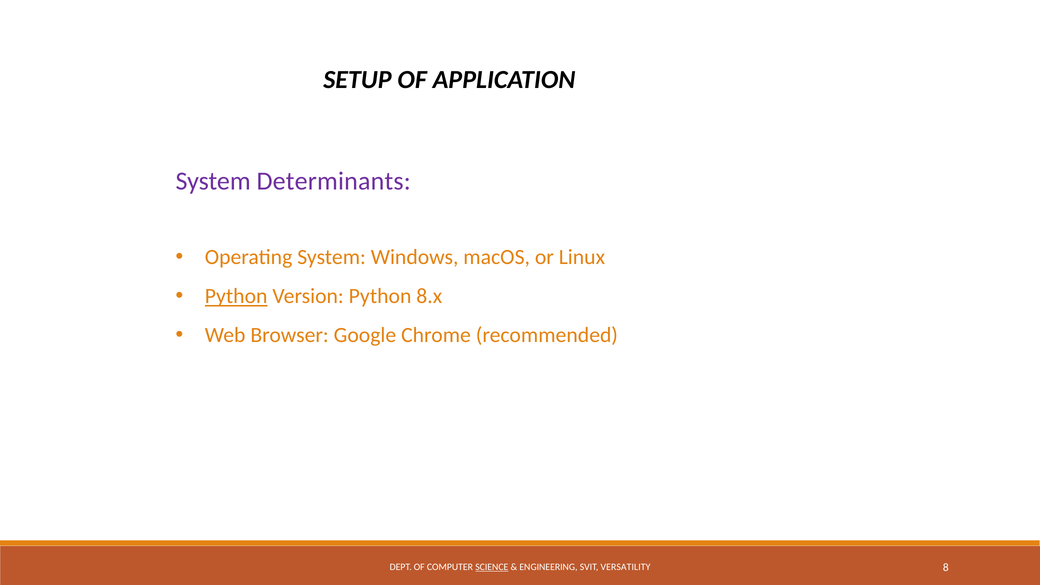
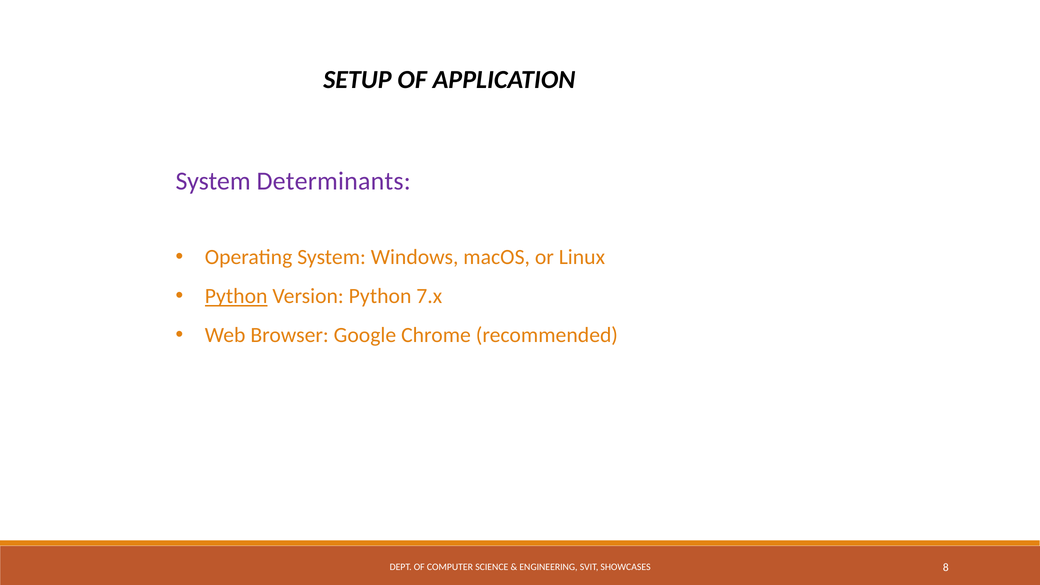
8.x: 8.x -> 7.x (429, 296)
SCIENCE underline: present -> none (492, 567)
VERSATILITY: VERSATILITY -> SHOWCASES (626, 567)
